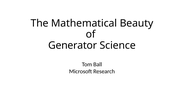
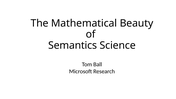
Generator: Generator -> Semantics (73, 45)
